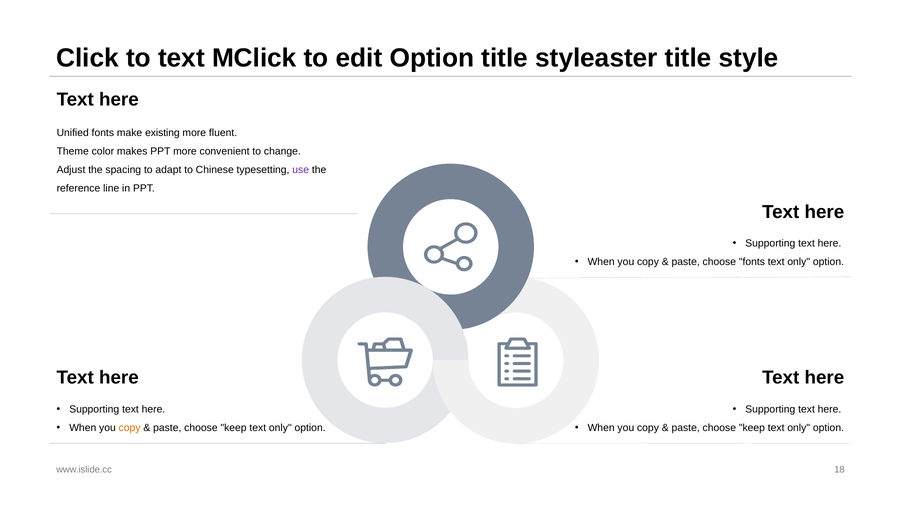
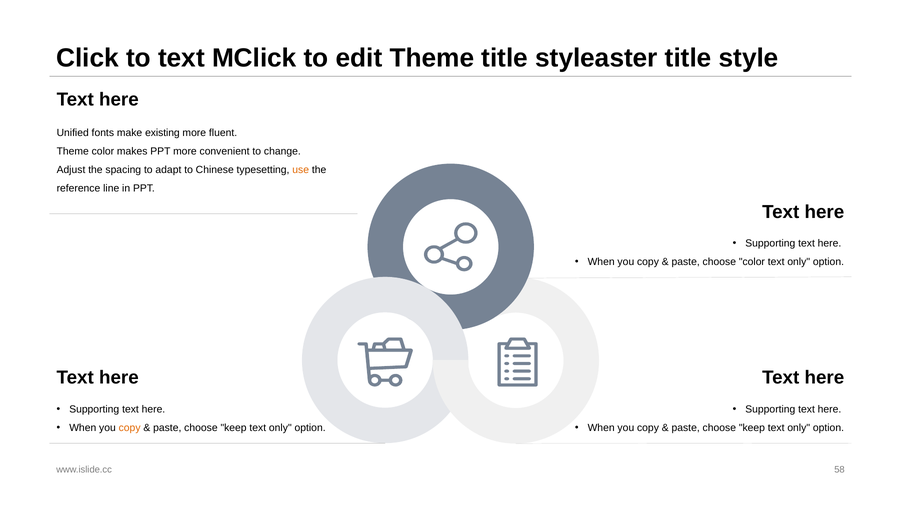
edit Option: Option -> Theme (432, 58)
use colour: purple -> orange (301, 170)
choose fonts: fonts -> color (752, 262)
18: 18 -> 58 (839, 469)
